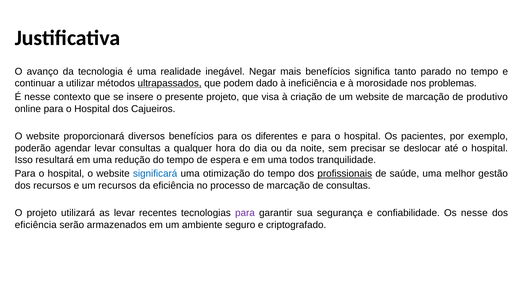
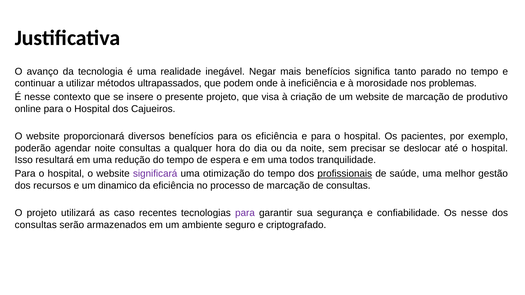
ultrapassados underline: present -> none (170, 83)
dado: dado -> onde (267, 83)
os diferentes: diferentes -> eficiência (277, 136)
agendar levar: levar -> noite (105, 148)
significará colour: blue -> purple (155, 174)
um recursos: recursos -> dinamico (117, 186)
as levar: levar -> caso (124, 213)
eficiência: eficiência -> consultas (36, 225)
